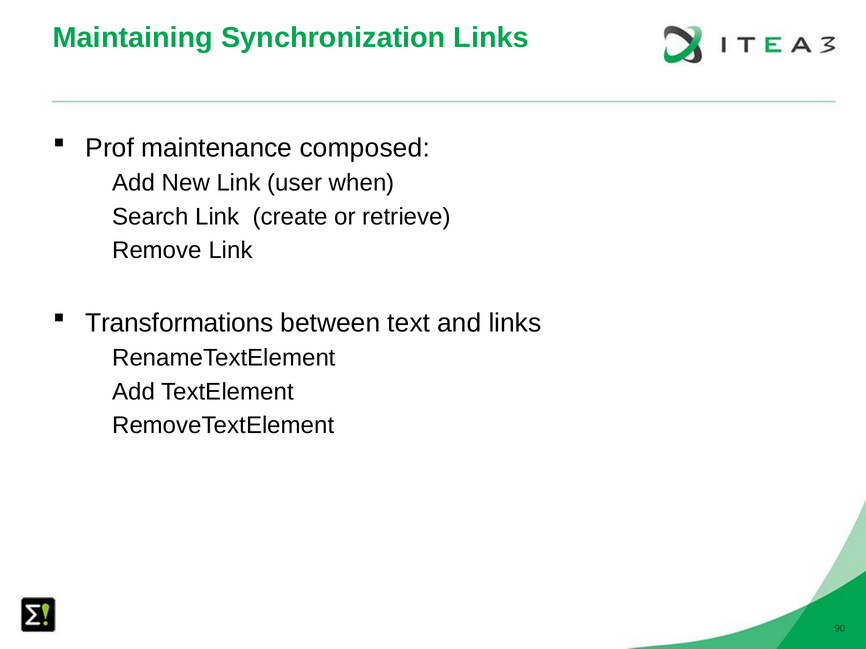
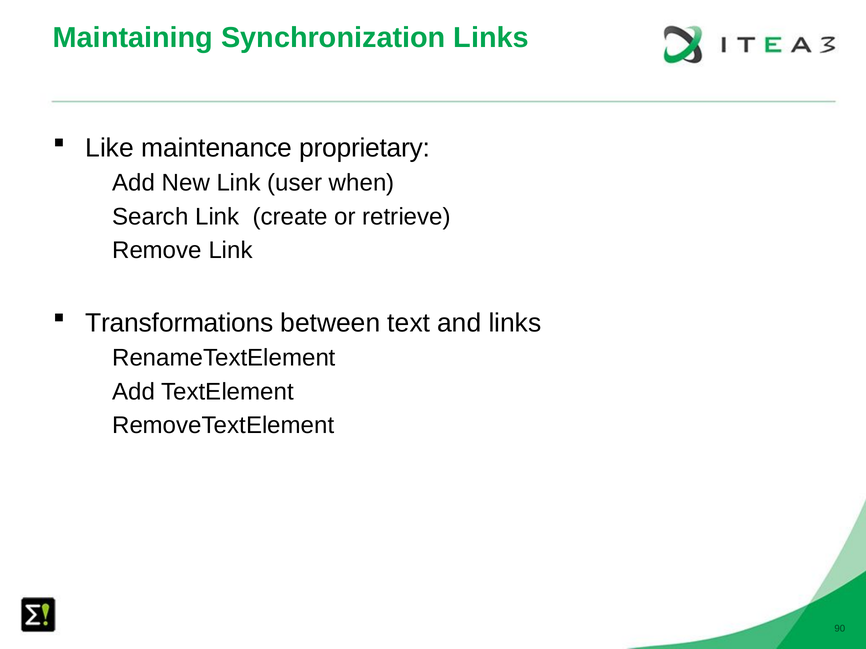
Prof: Prof -> Like (110, 148)
composed: composed -> proprietary (365, 148)
